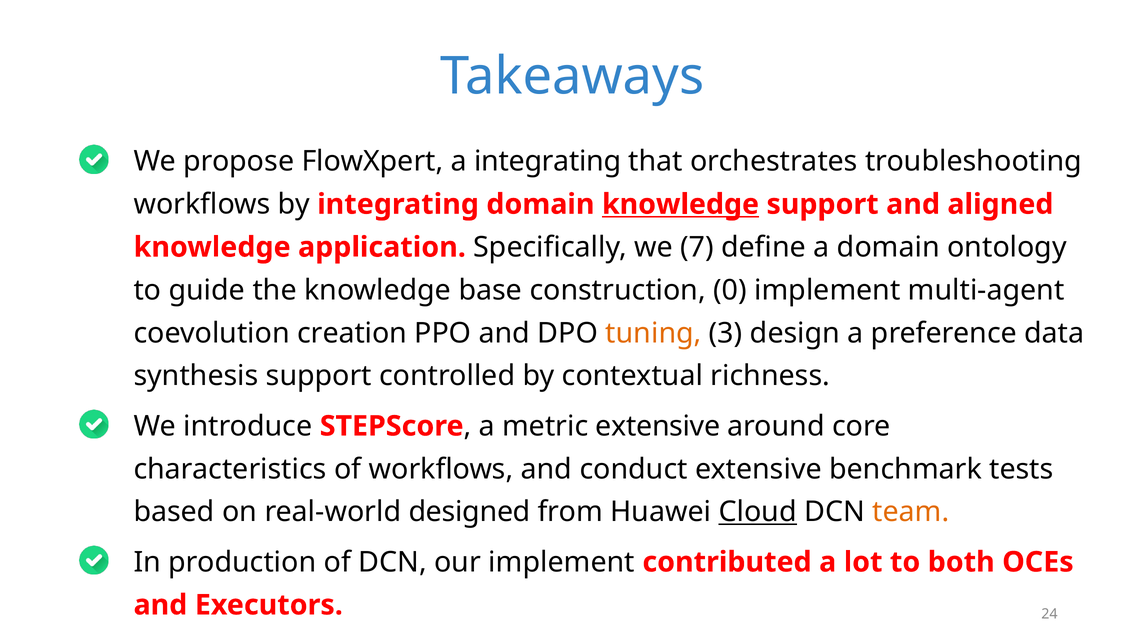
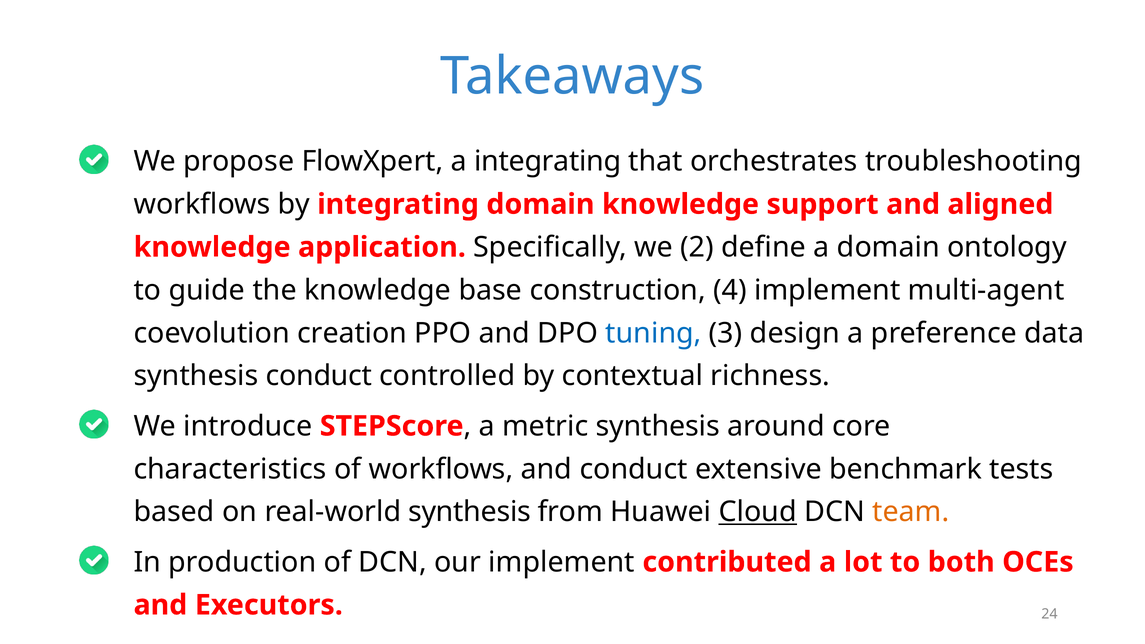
knowledge underline: present -> none (680, 204)
7: 7 -> 2 (697, 247)
0: 0 -> 4 (730, 290)
tuning colour: orange -> blue (653, 333)
synthesis support: support -> conduct (319, 376)
metric extensive: extensive -> synthesis (658, 426)
real-world designed: designed -> synthesis (470, 512)
